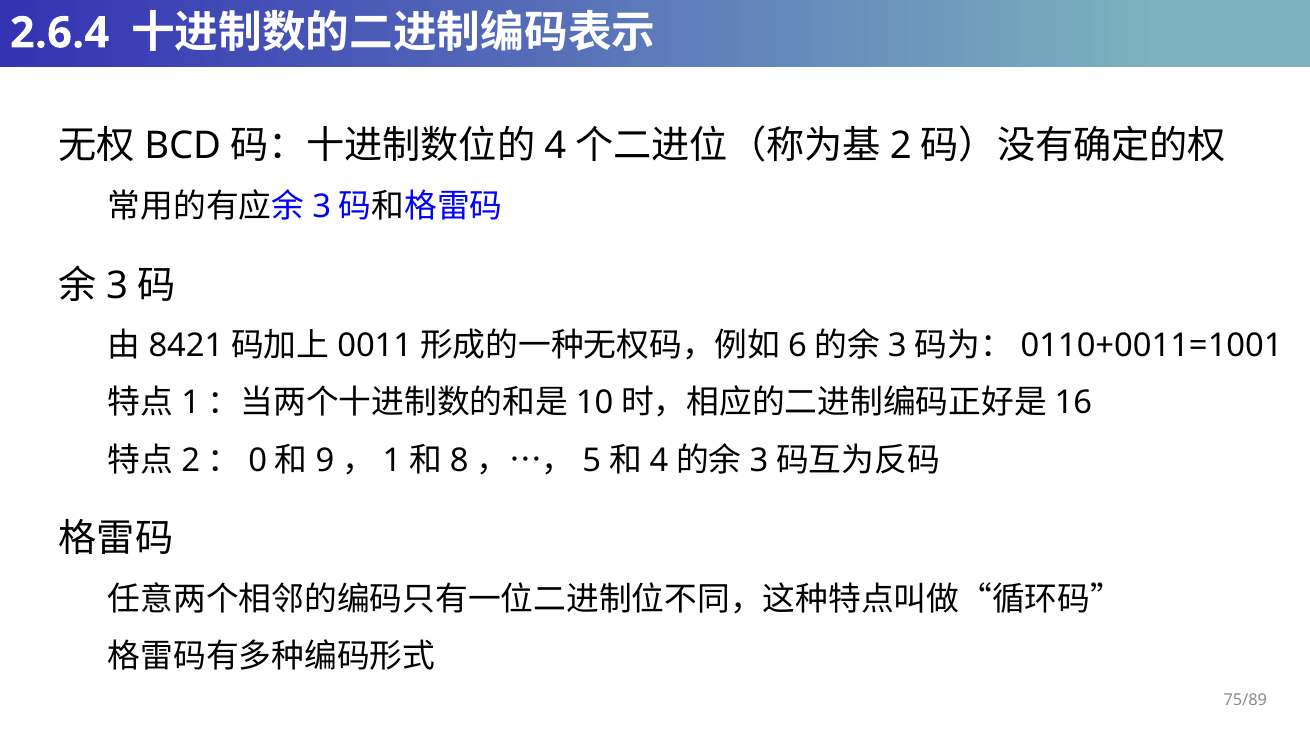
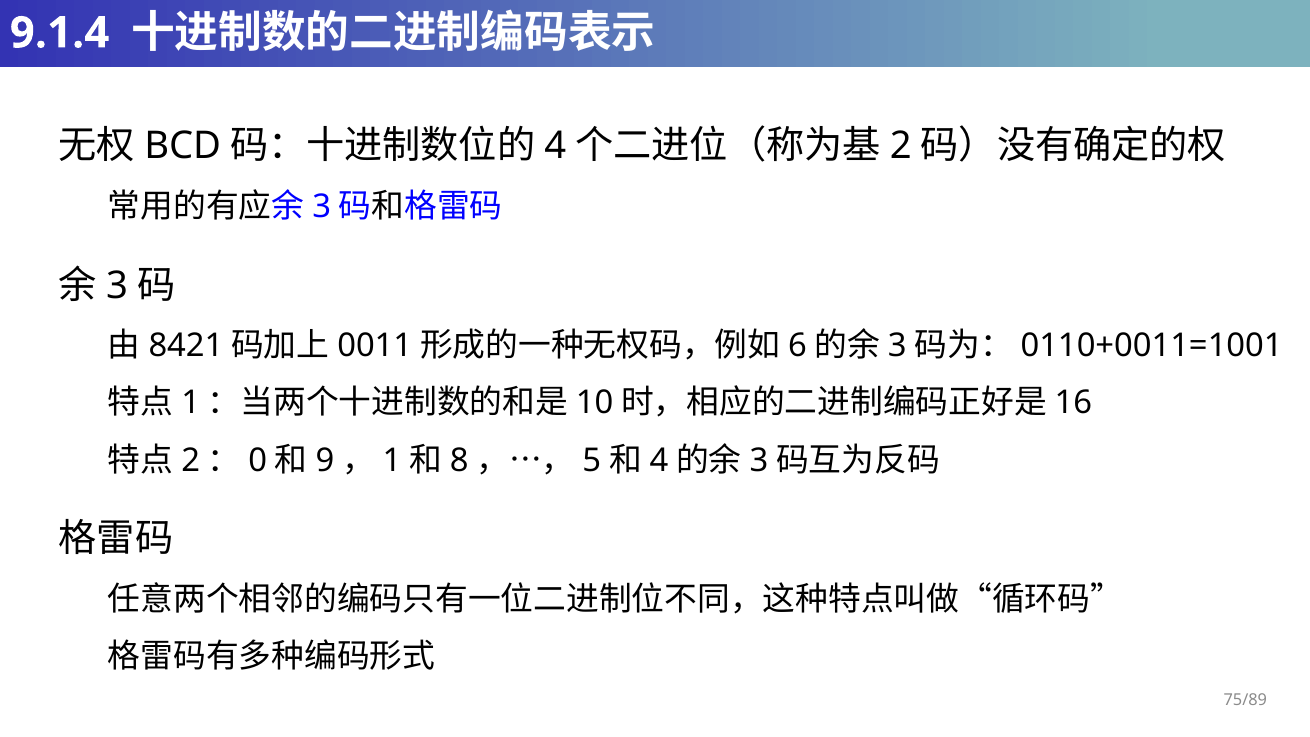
2.6.4: 2.6.4 -> 9.1.4 (60, 33)
